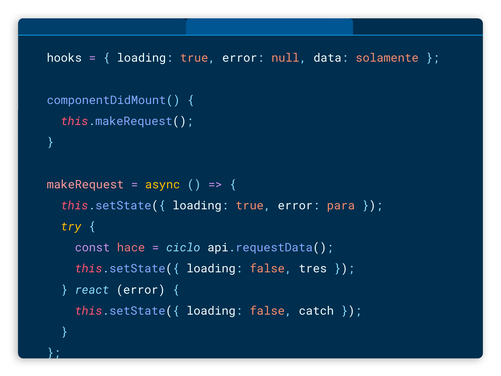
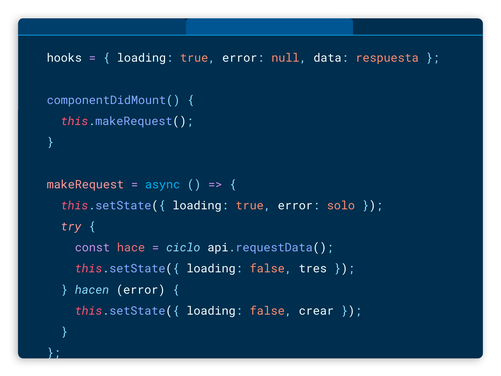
solamente: solamente -> respuesta (387, 58)
async colour: yellow -> light blue (163, 184)
para: para -> solo (341, 205)
try colour: yellow -> pink (71, 226)
react: react -> hacen (92, 290)
catch: catch -> crear (316, 311)
